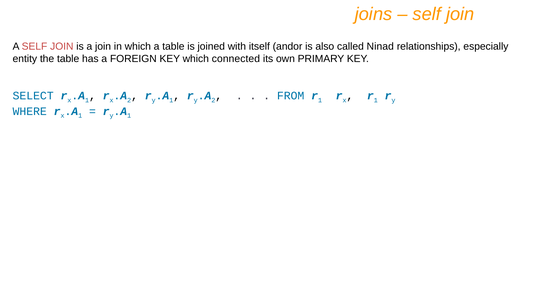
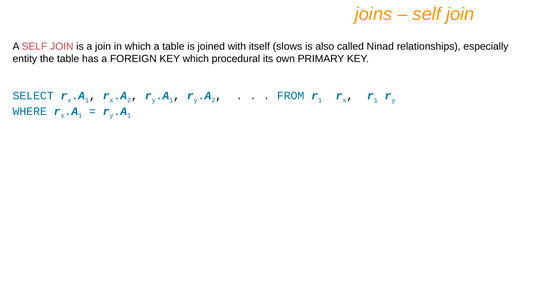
andor: andor -> slows (287, 46)
connected: connected -> procedural (236, 59)
